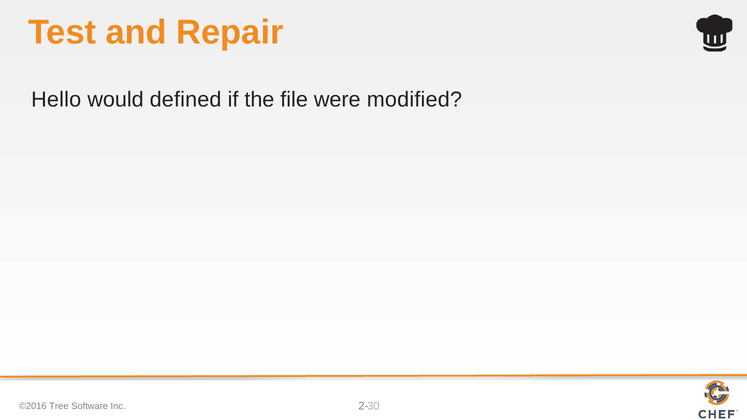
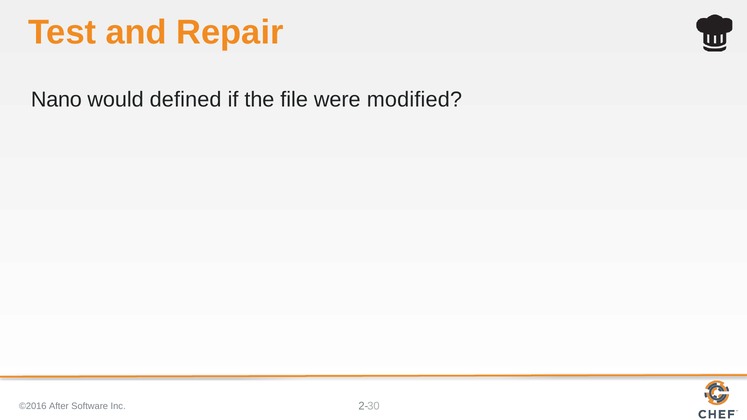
Hello: Hello -> Nano (56, 100)
Tree: Tree -> After (59, 407)
